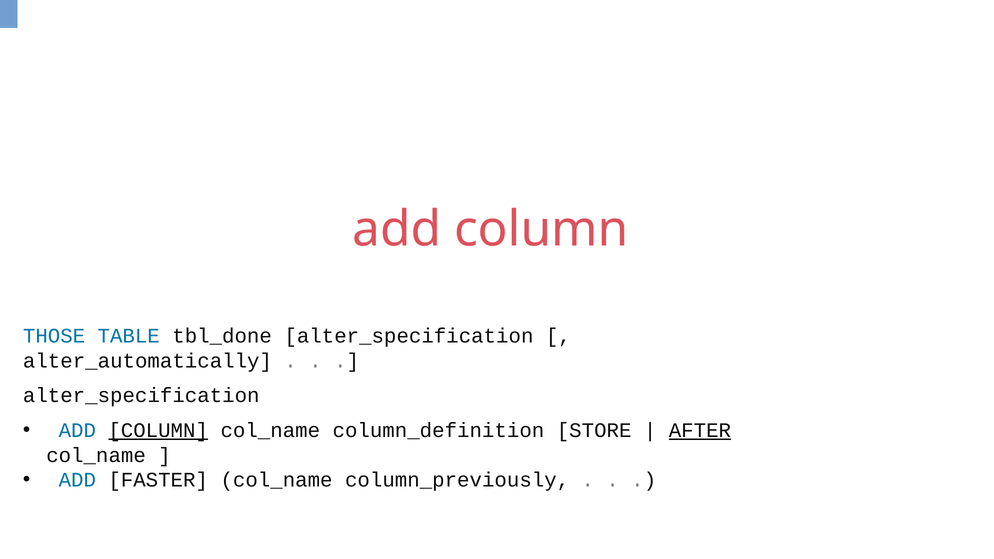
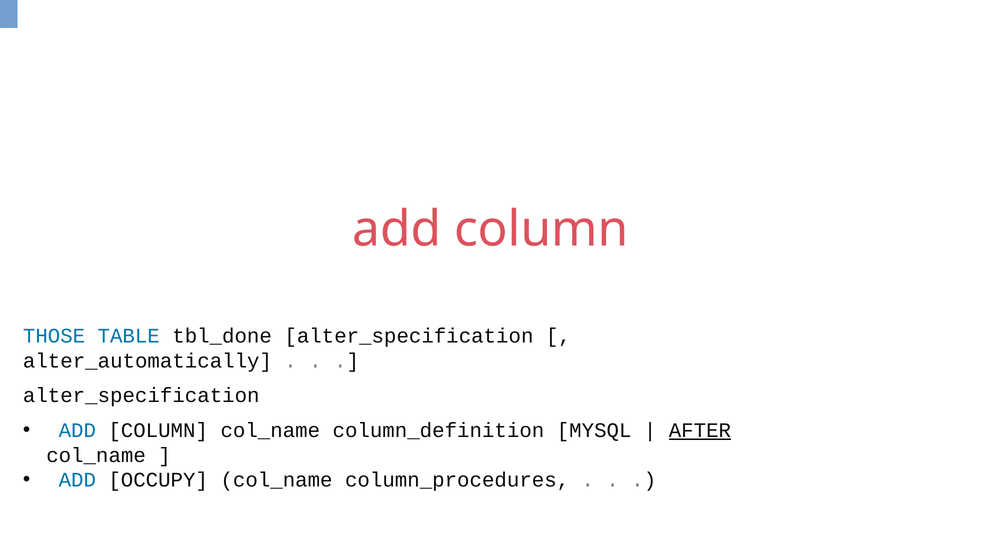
COLUMN underline: present -> none (158, 430)
STORE: STORE -> MYSQL (594, 430)
FASTER: FASTER -> OCCUPY (158, 480)
column_previously: column_previously -> column_procedures (457, 480)
